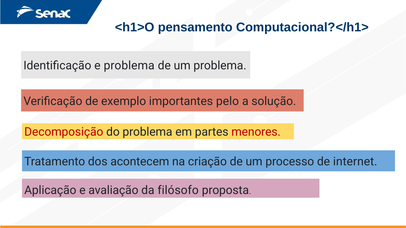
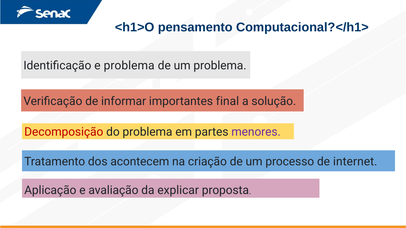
exemplo: exemplo -> informar (124, 101)
pelo: pelo -> final (227, 101)
menores colour: red -> purple (256, 132)
filósofo: filósofo -> explicar (178, 191)
